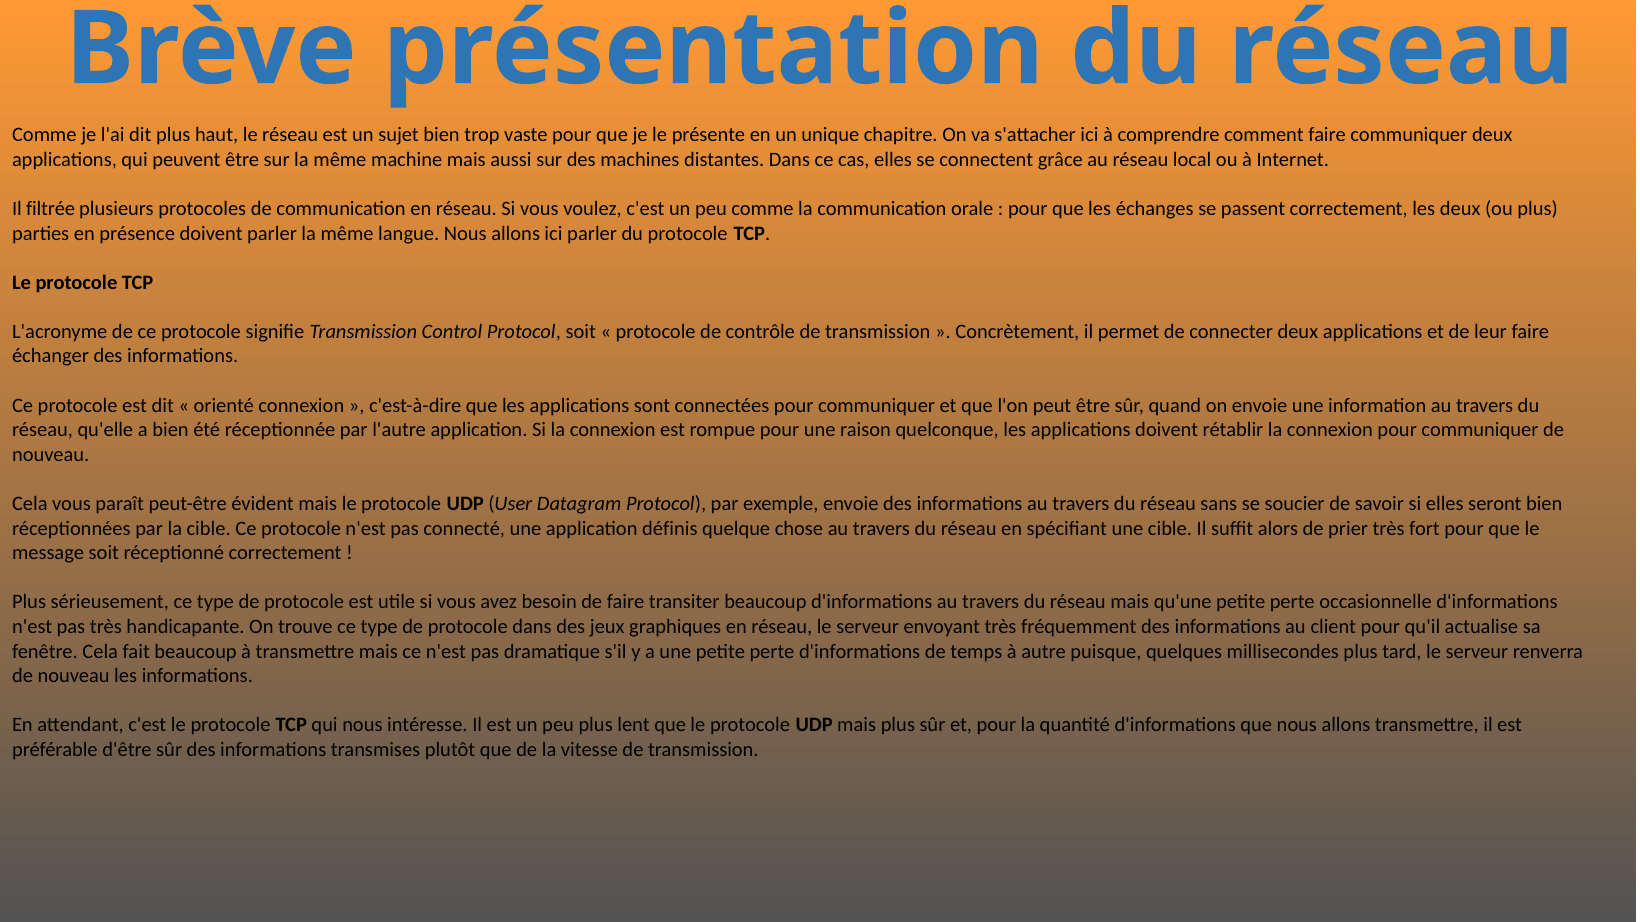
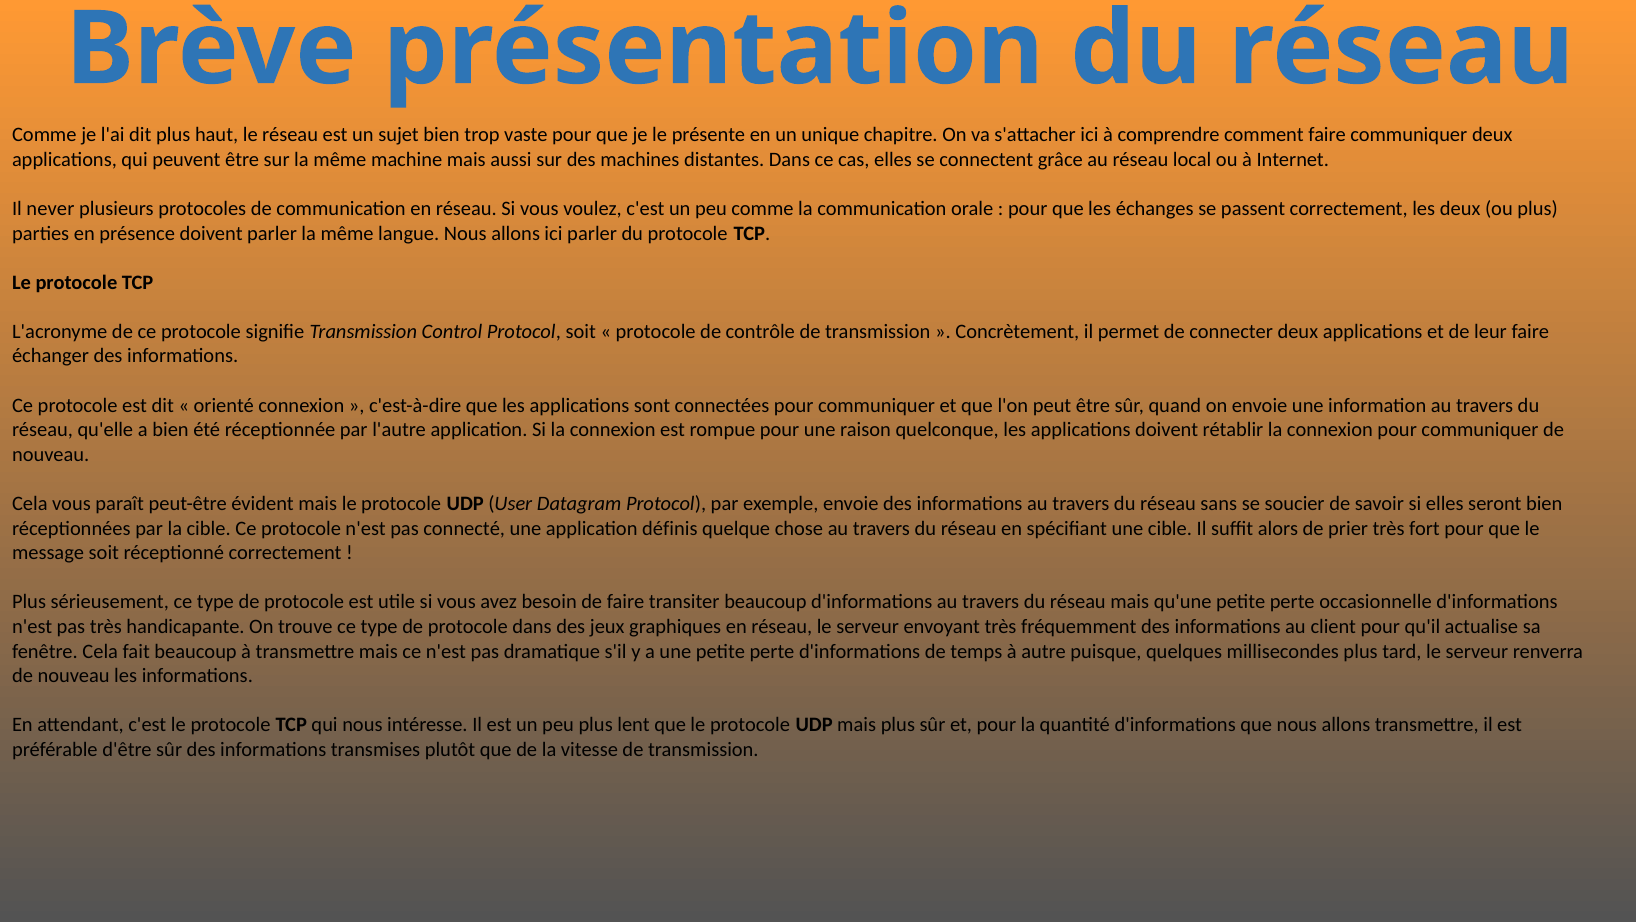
filtrée: filtrée -> never (50, 209)
